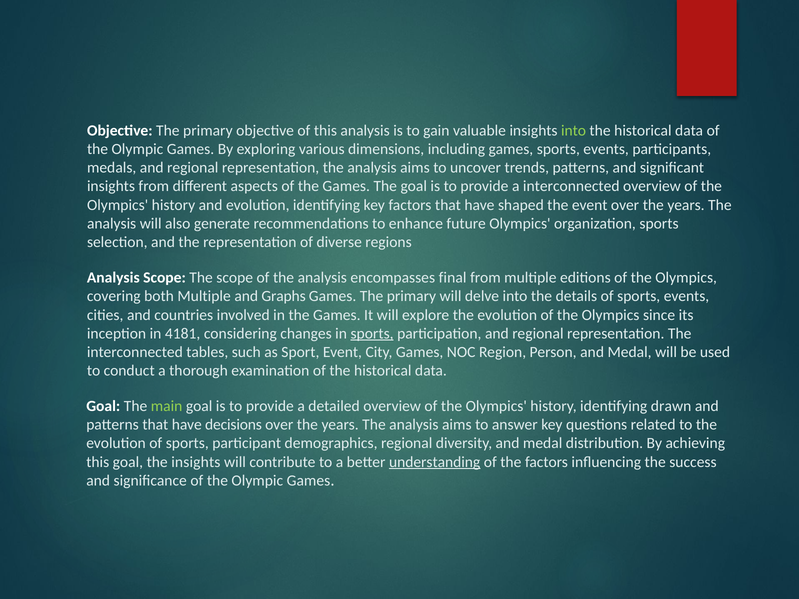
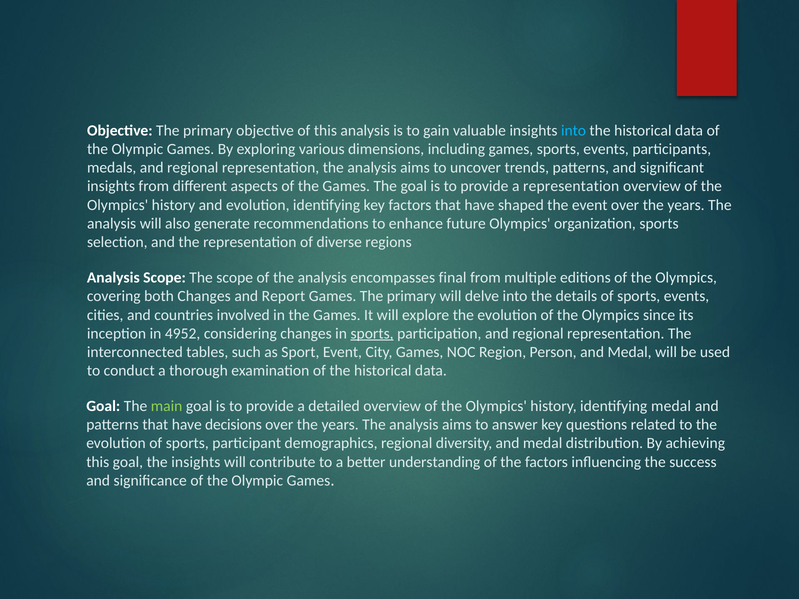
into colour: light green -> light blue (574, 130)
a interconnected: interconnected -> representation (571, 186)
both Multiple: Multiple -> Changes (204, 296)
Graphs: Graphs -> Report (283, 296)
4181: 4181 -> 4952 (183, 334)
identifying drawn: drawn -> medal (671, 406)
understanding underline: present -> none (435, 462)
